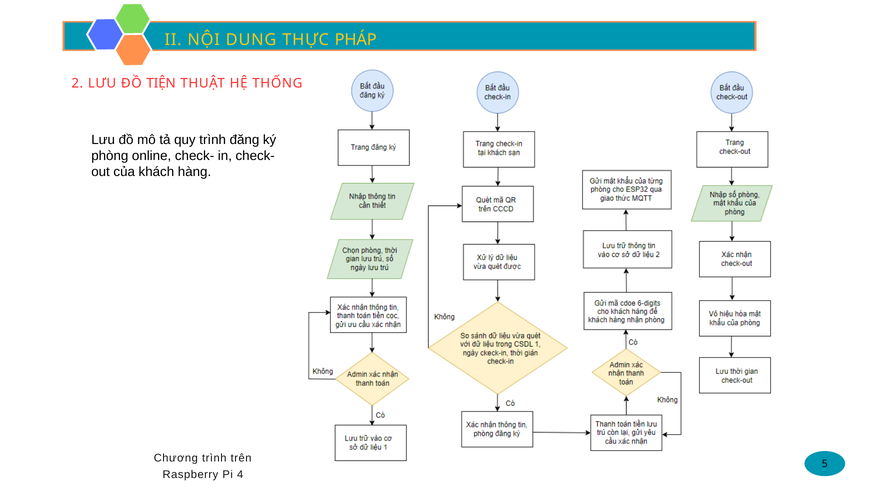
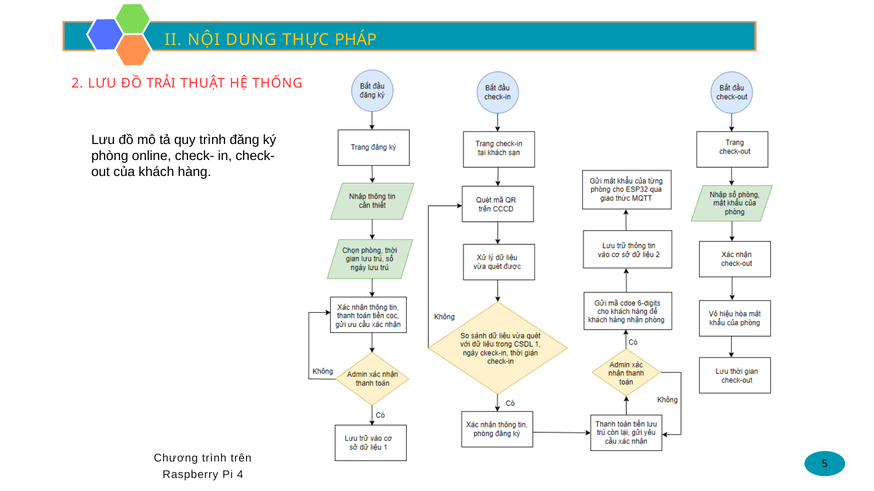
TIỆN: TIỆN -> TRẢI (161, 83)
